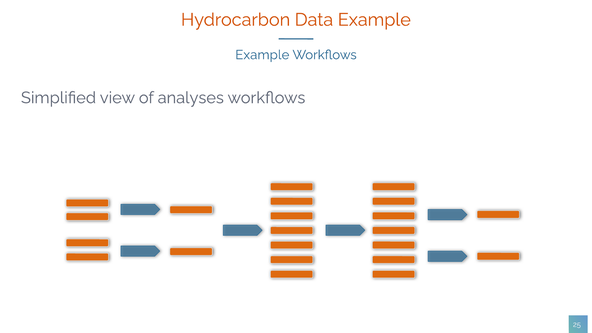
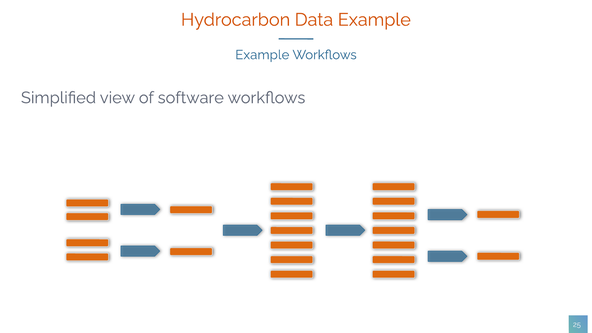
analyses: analyses -> software (191, 98)
